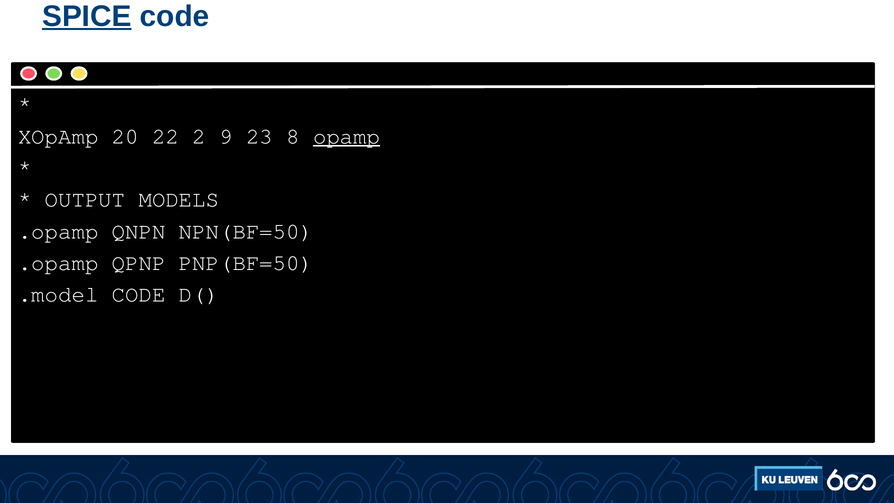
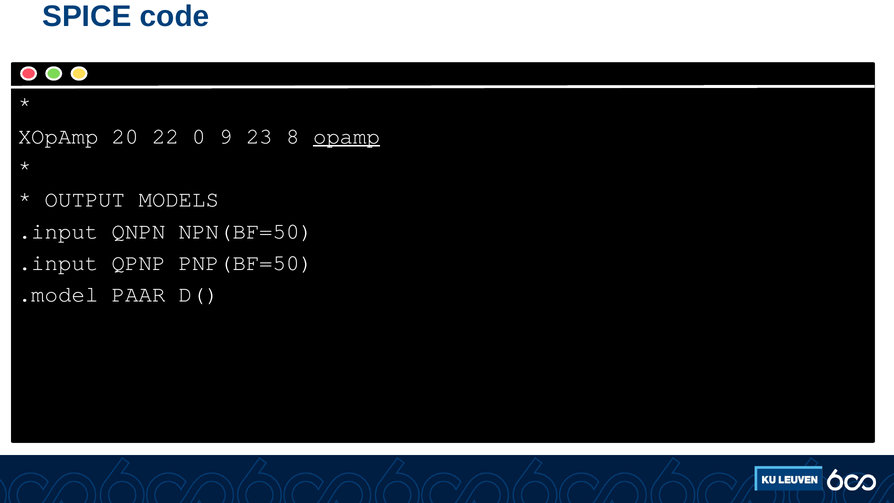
SPICE underline: present -> none (87, 16)
2: 2 -> 0 (199, 136)
.opamp: .opamp -> .input (58, 231)
.opamp: .opamp -> .input (58, 263)
.model CODE: CODE -> PAAR (139, 295)
